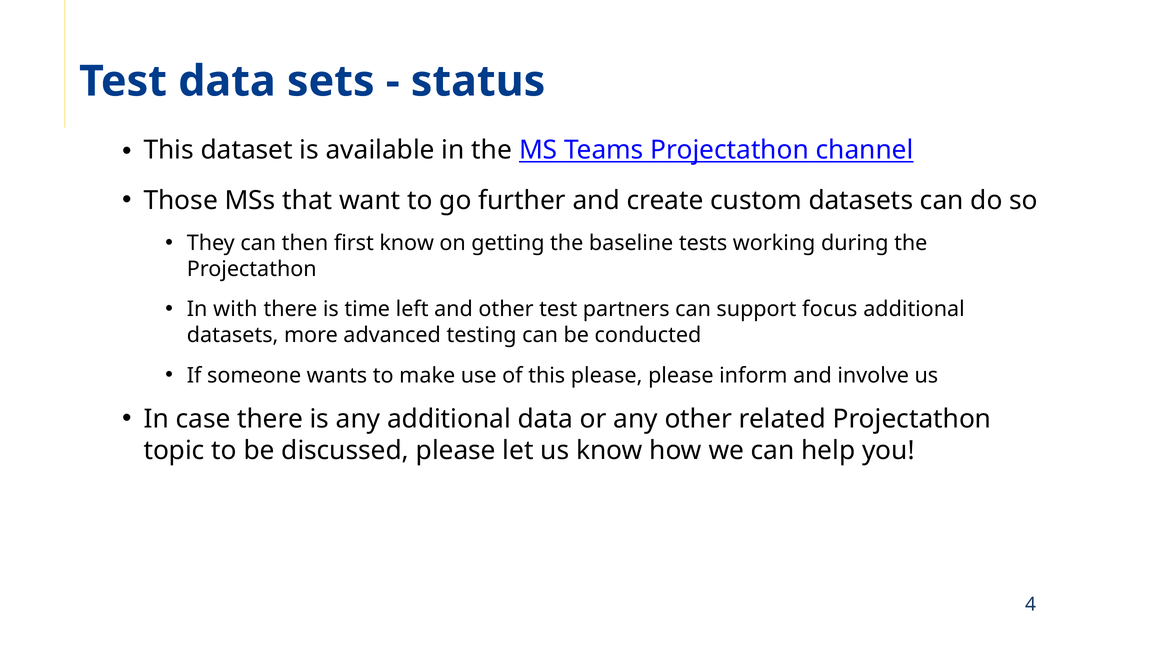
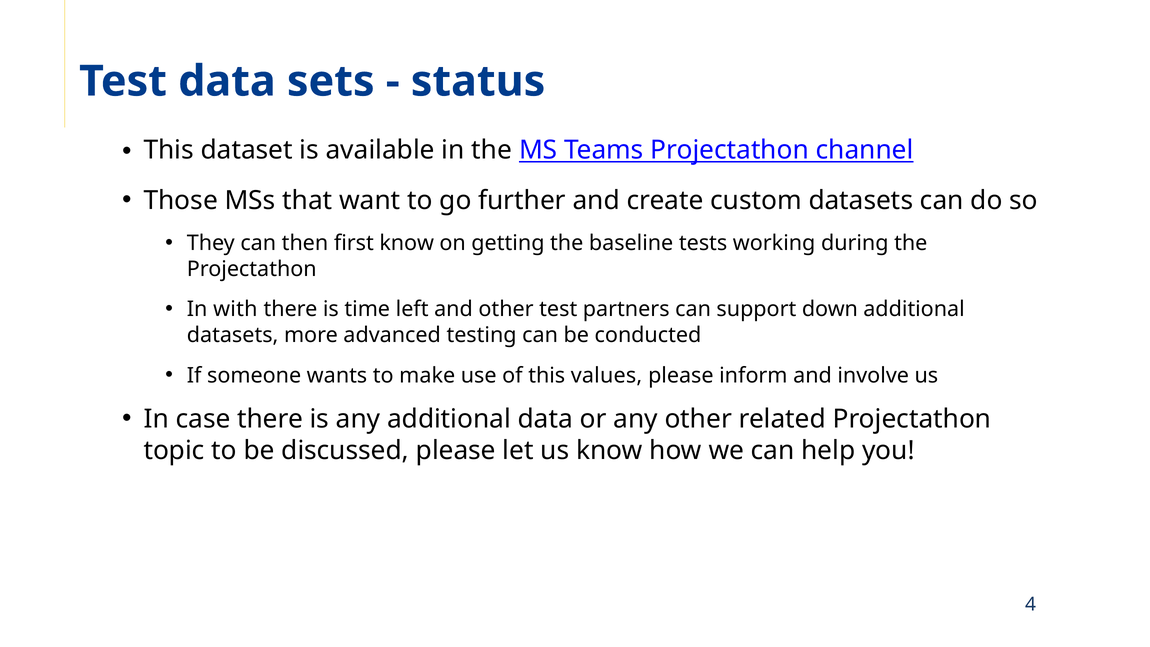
focus: focus -> down (830, 309)
this please: please -> values (607, 375)
